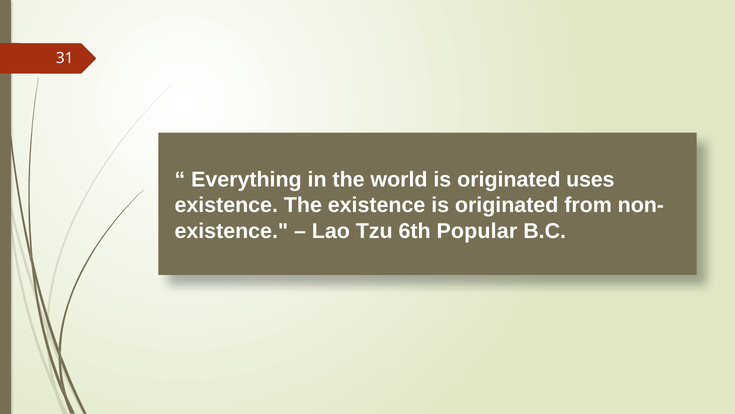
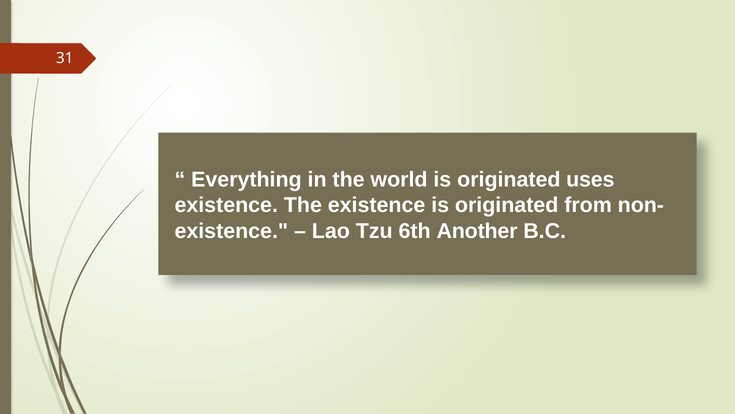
Popular: Popular -> Another (477, 231)
